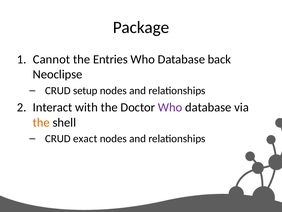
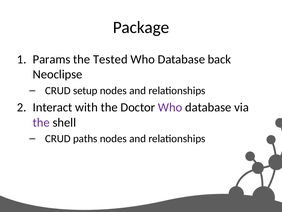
Cannot: Cannot -> Params (52, 59)
Entries: Entries -> Tested (110, 59)
the colour: orange -> purple (41, 122)
exact: exact -> paths (85, 138)
